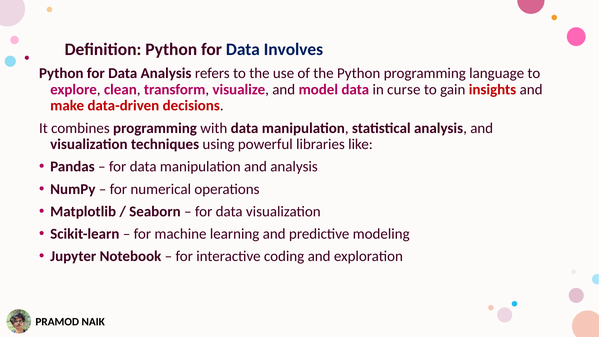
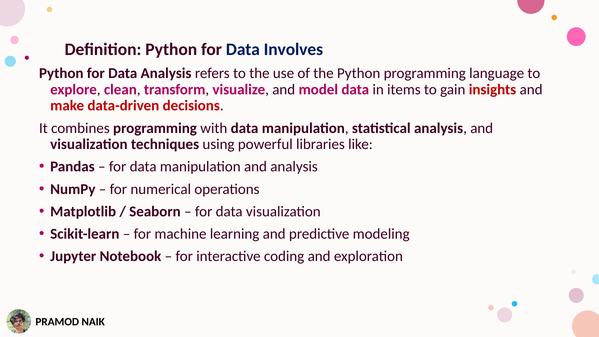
curse: curse -> items (404, 89)
